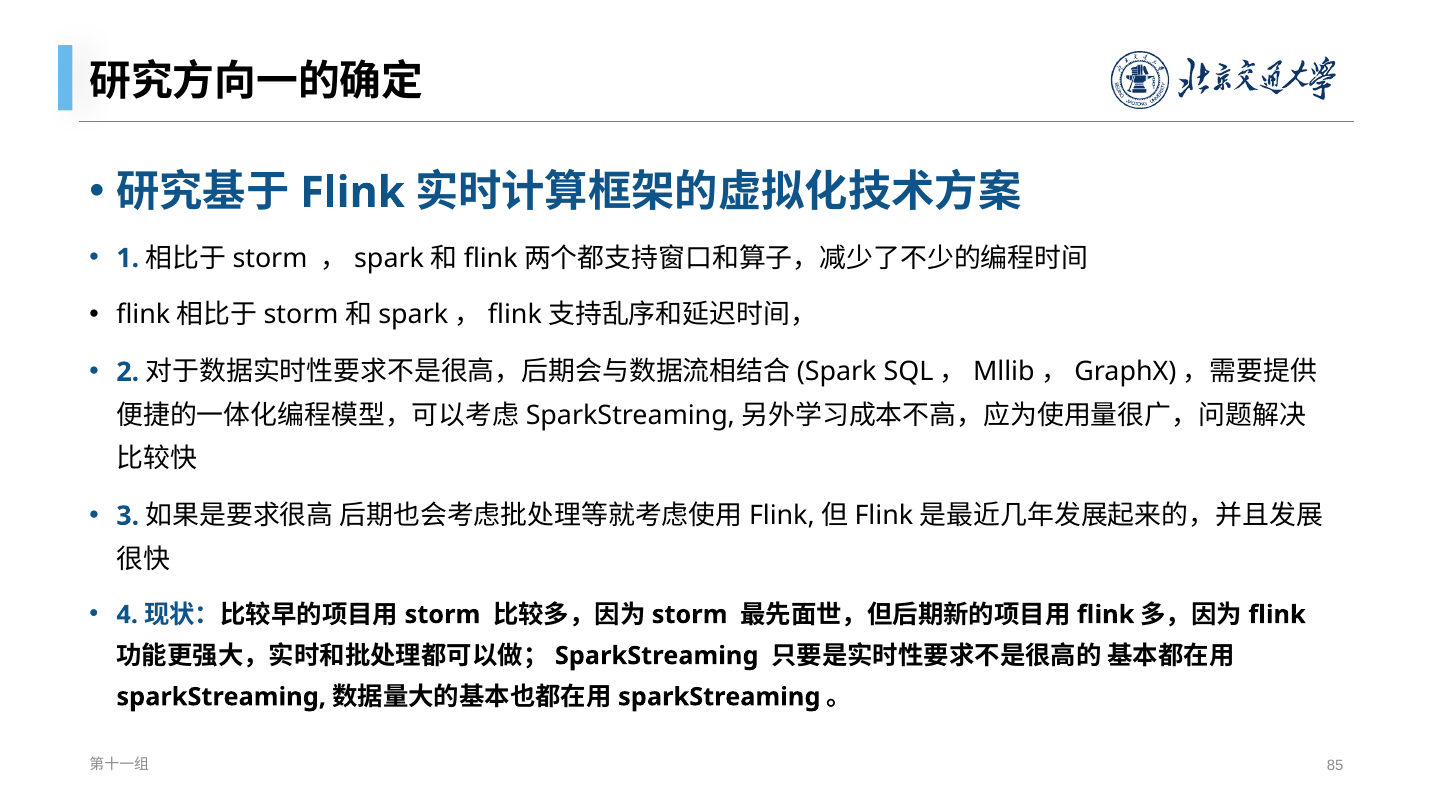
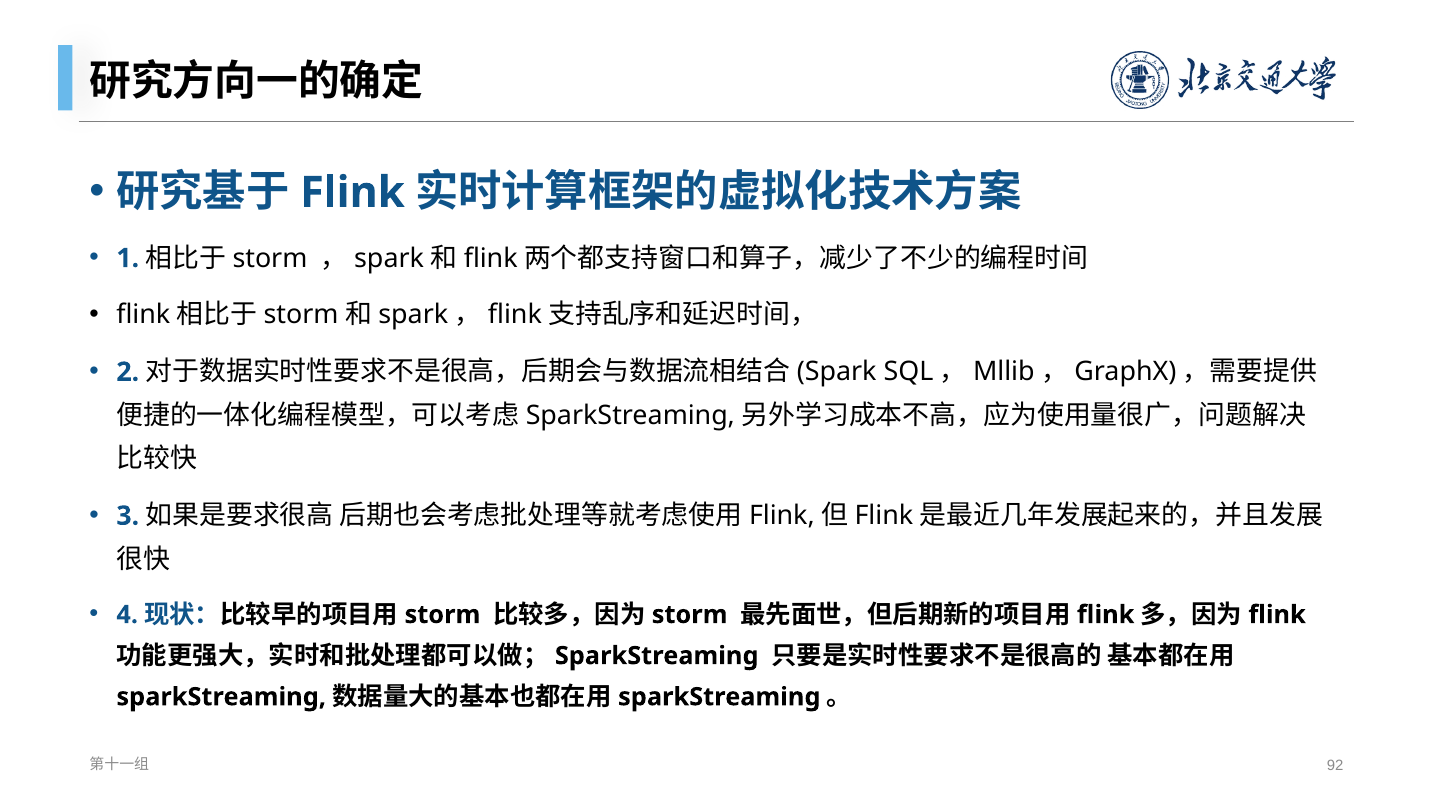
85: 85 -> 92 (1335, 766)
